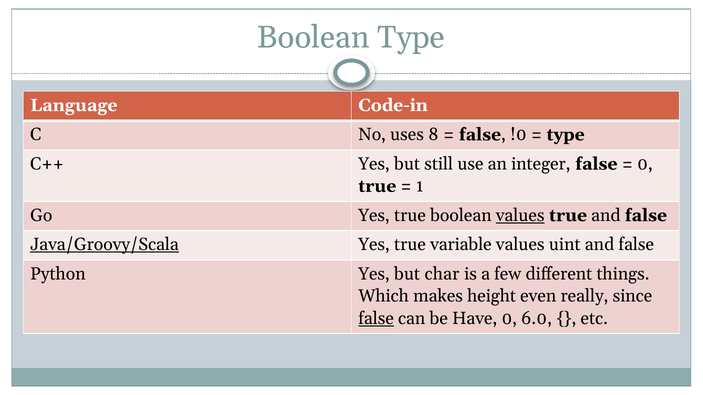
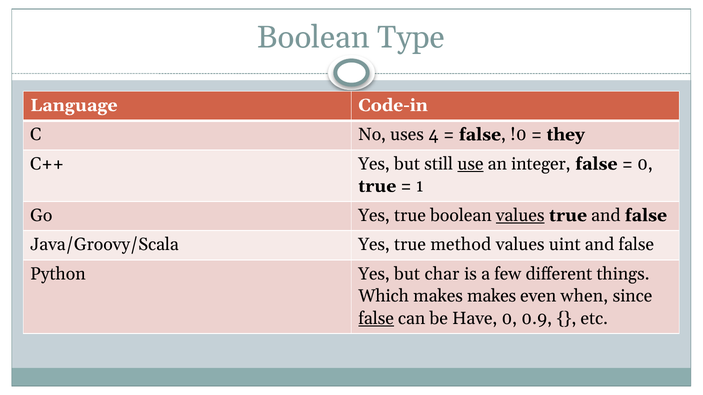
8: 8 -> 4 (433, 135)
type: type -> they (566, 135)
use underline: none -> present (470, 164)
Java/Groovy/Scala underline: present -> none (105, 245)
variable: variable -> method (461, 245)
makes height: height -> makes (492, 296)
really: really -> when (584, 296)
6.0: 6.0 -> 0.9 (537, 319)
